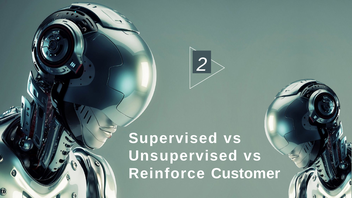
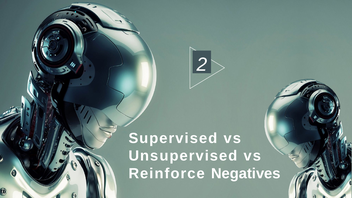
Customer: Customer -> Negatives (246, 174)
